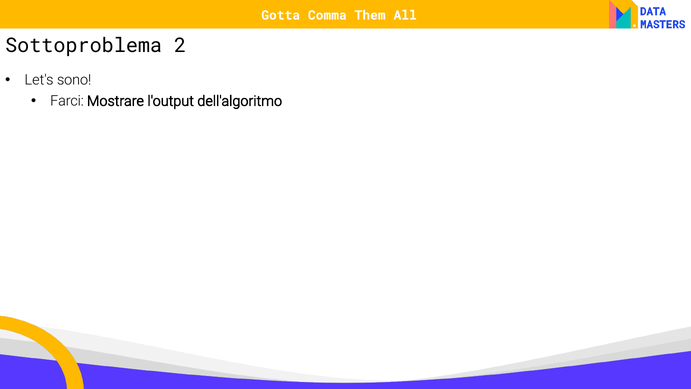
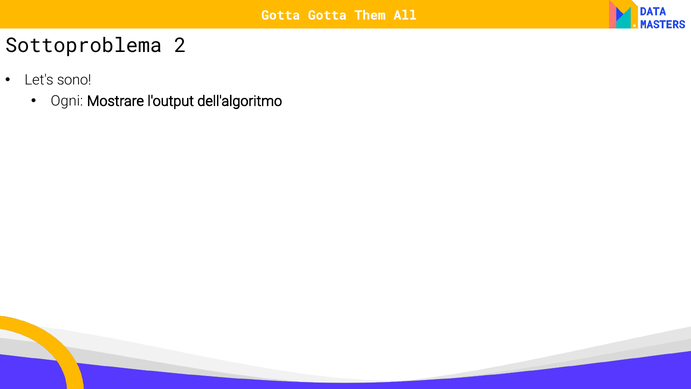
Gotta Comma: Comma -> Gotta (327, 15)
Farci: Farci -> Ogni (67, 101)
